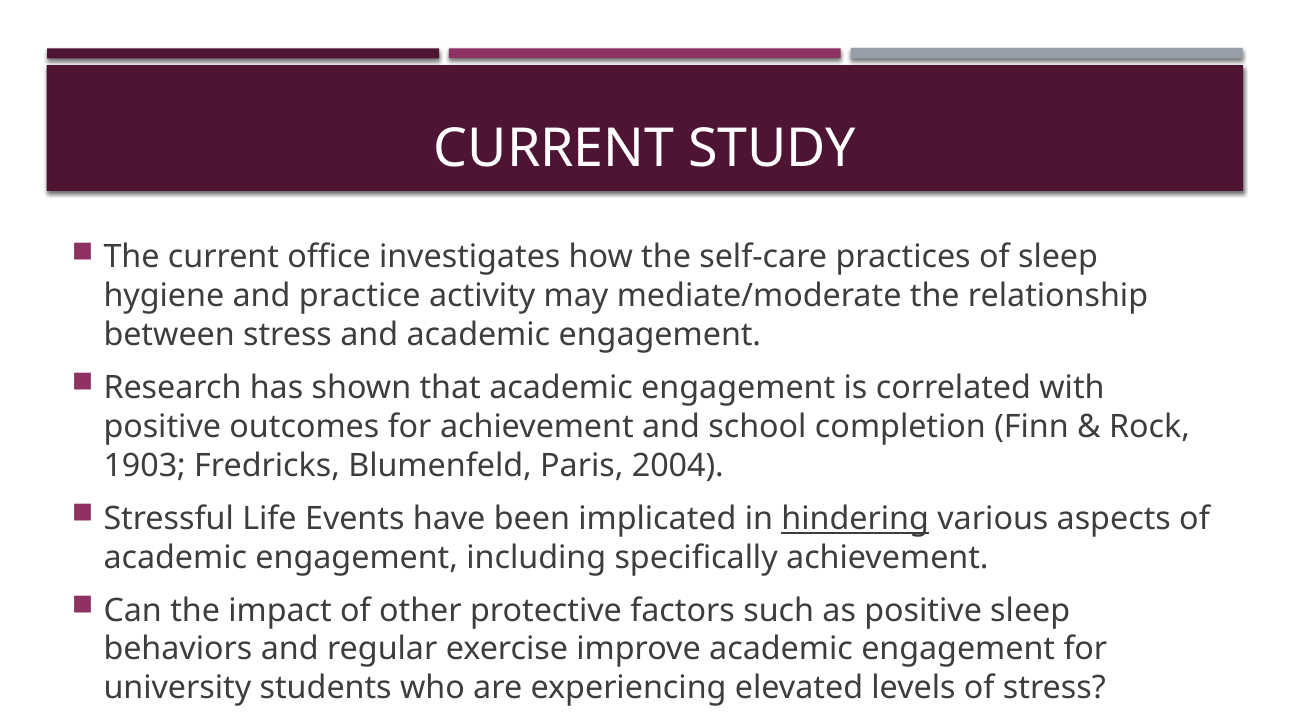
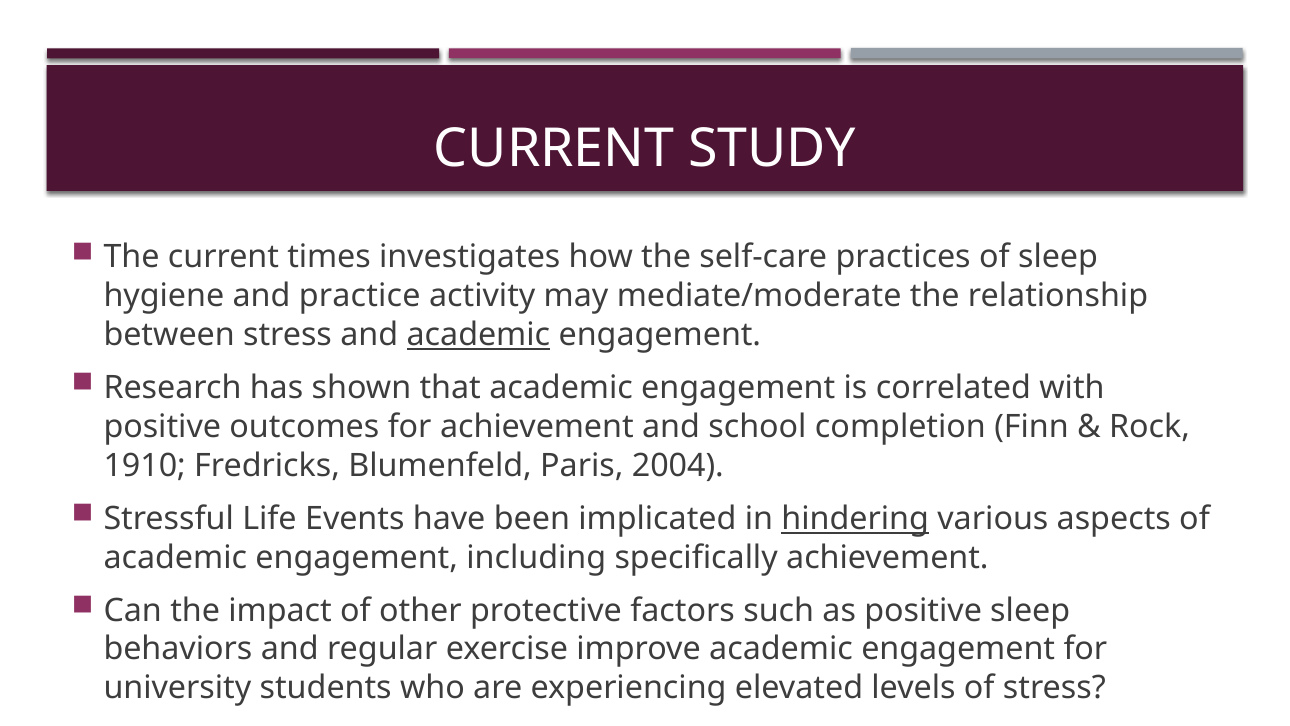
office: office -> times (329, 257)
academic underline: none -> present (478, 335)
1903: 1903 -> 1910 (145, 465)
